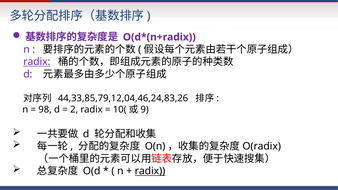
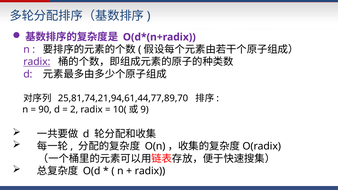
44,33,85,79,12,04,46,24,83,26: 44,33,85,79,12,04,46,24,83,26 -> 25,81,74,21,94,61,44,77,89,70 (123, 98)
98: 98 -> 90 (45, 110)
radix underline: present -> none (150, 171)
